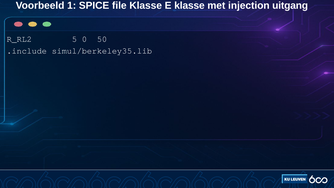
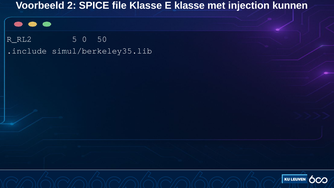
1: 1 -> 2 (72, 6)
uitgang: uitgang -> kunnen (290, 6)
